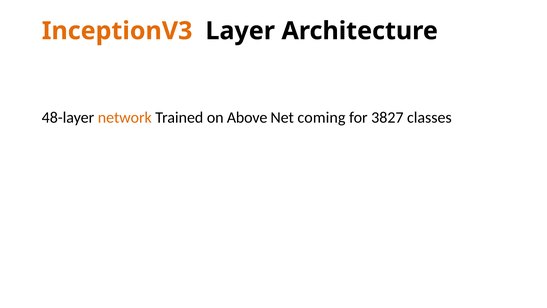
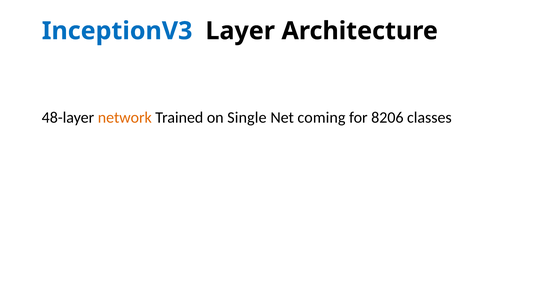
InceptionV3 colour: orange -> blue (117, 31)
Above: Above -> Single (247, 117)
3827: 3827 -> 8206 (387, 117)
